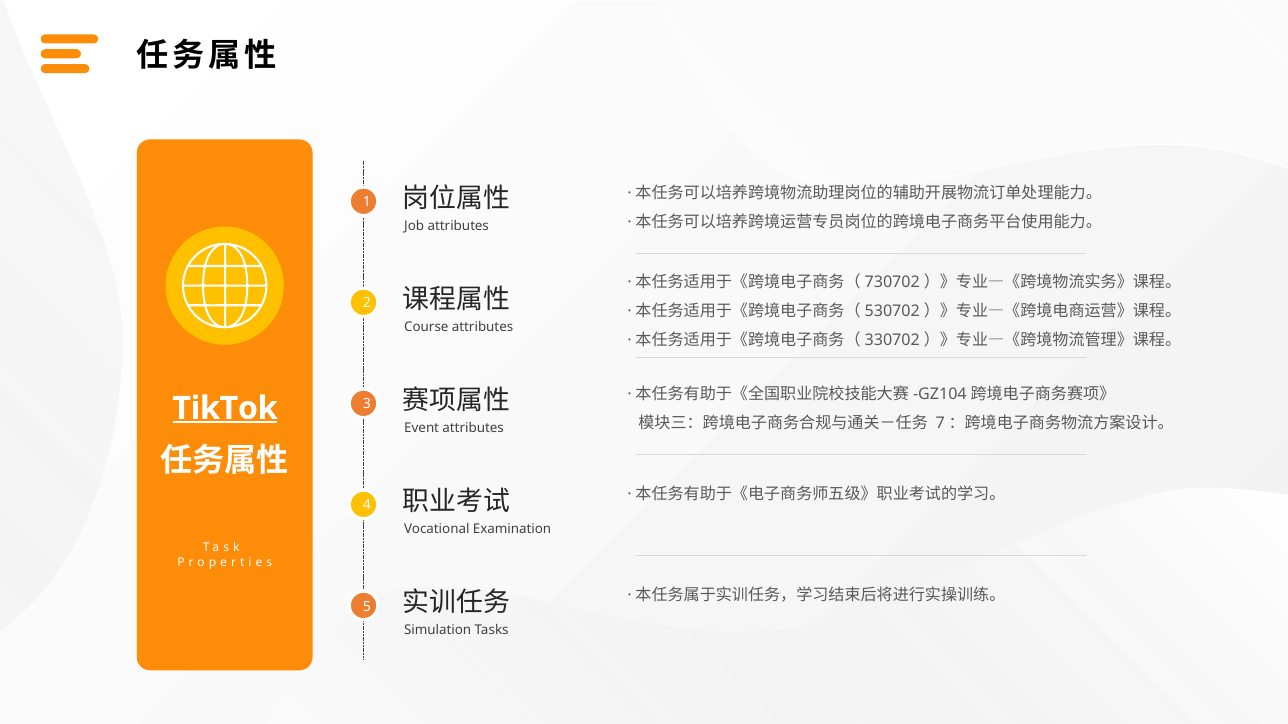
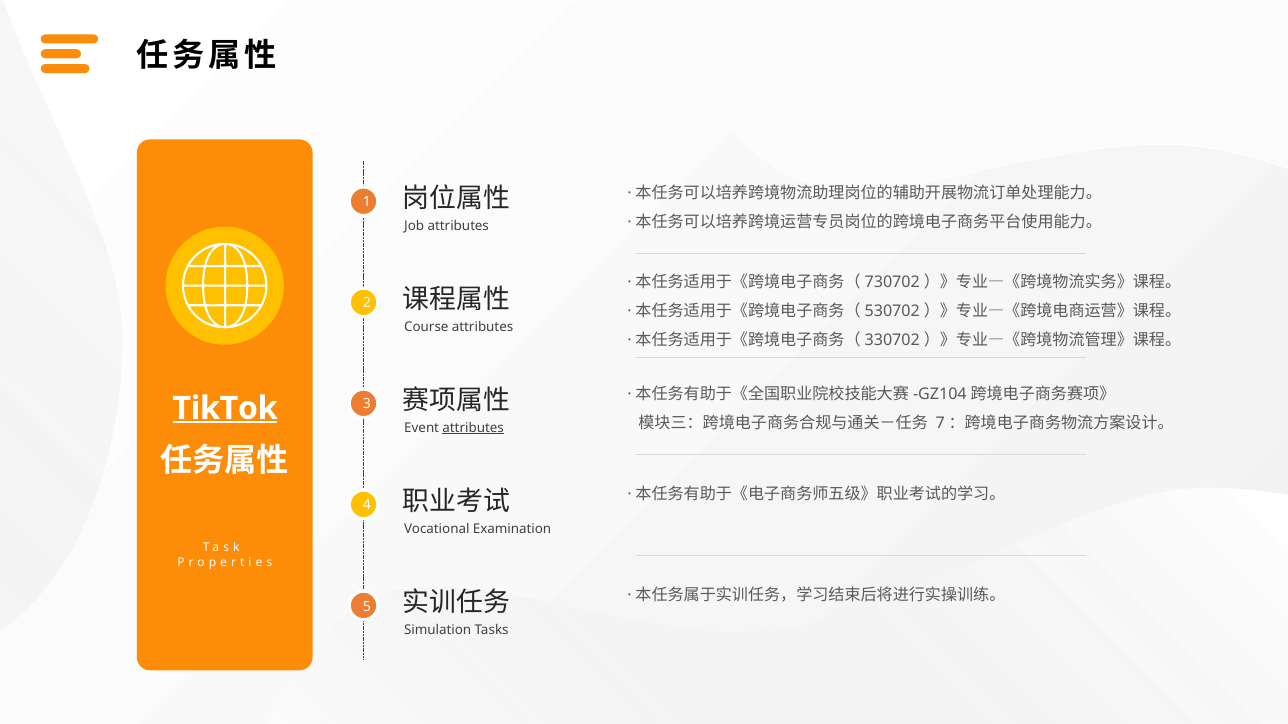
attributes underline: none -> present (473, 428)
